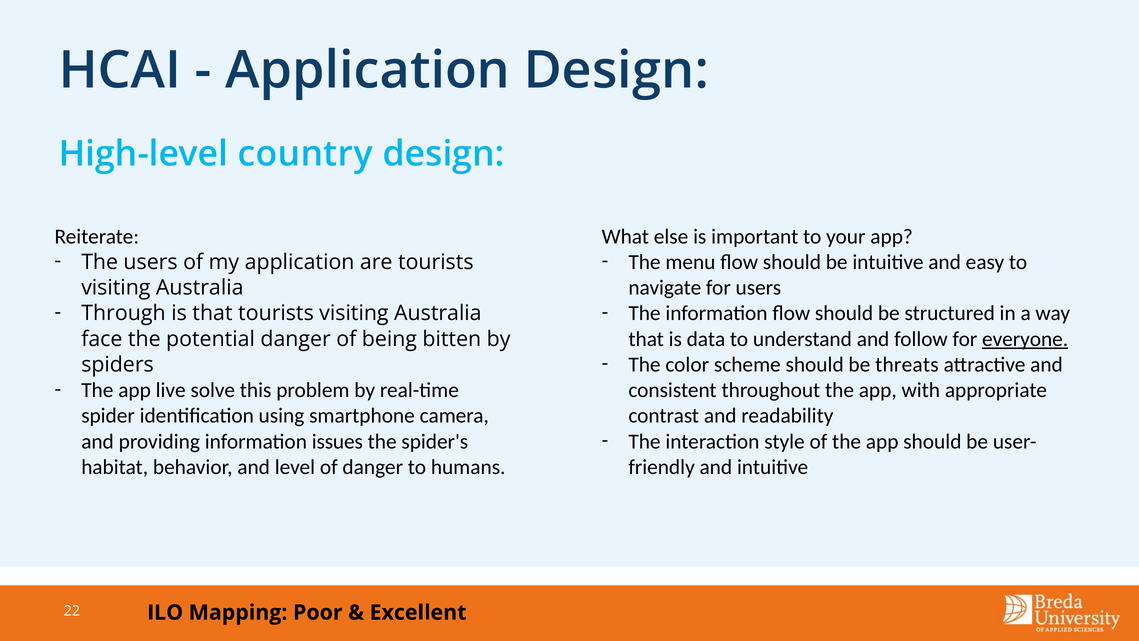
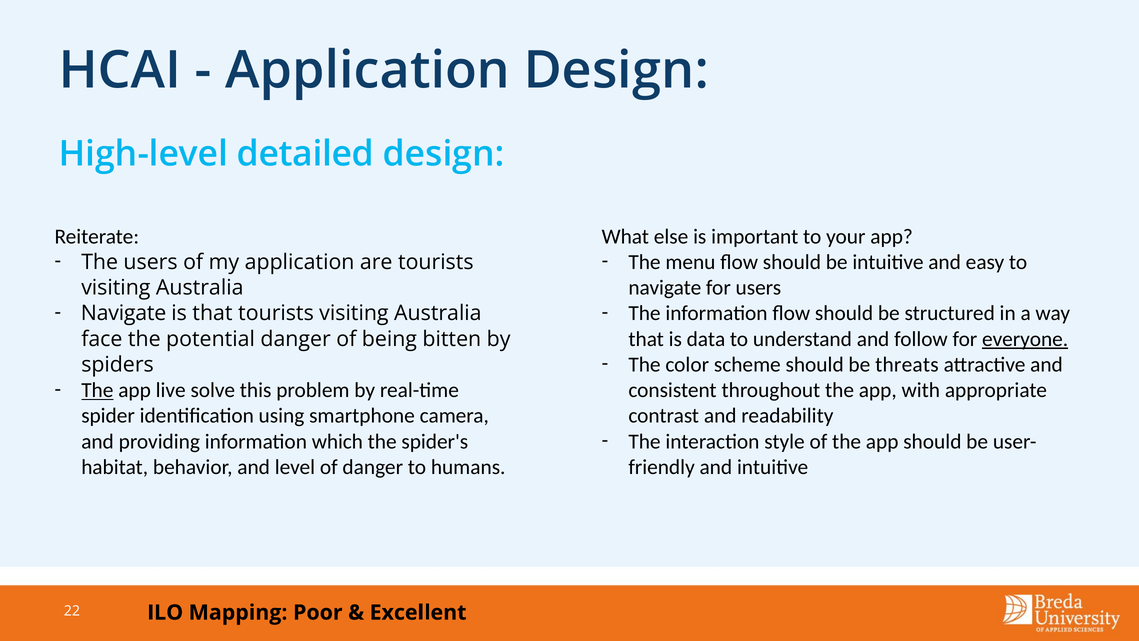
country: country -> detailed (305, 154)
Through: Through -> Navigate (124, 313)
The underline: none -> present (97, 390)
issues: issues -> which (337, 441)
